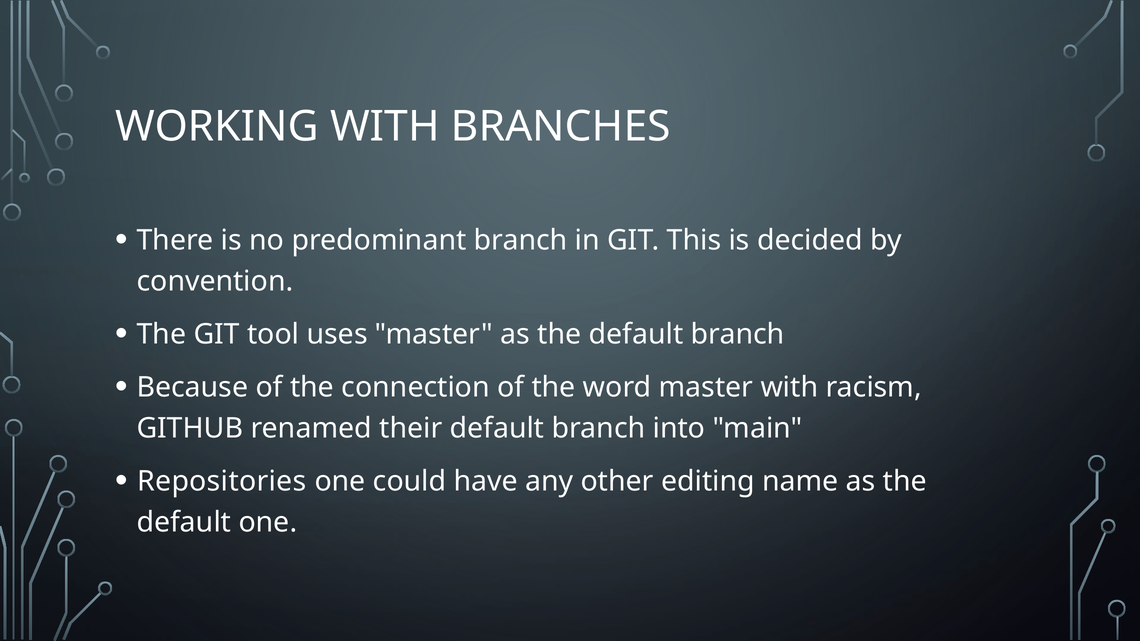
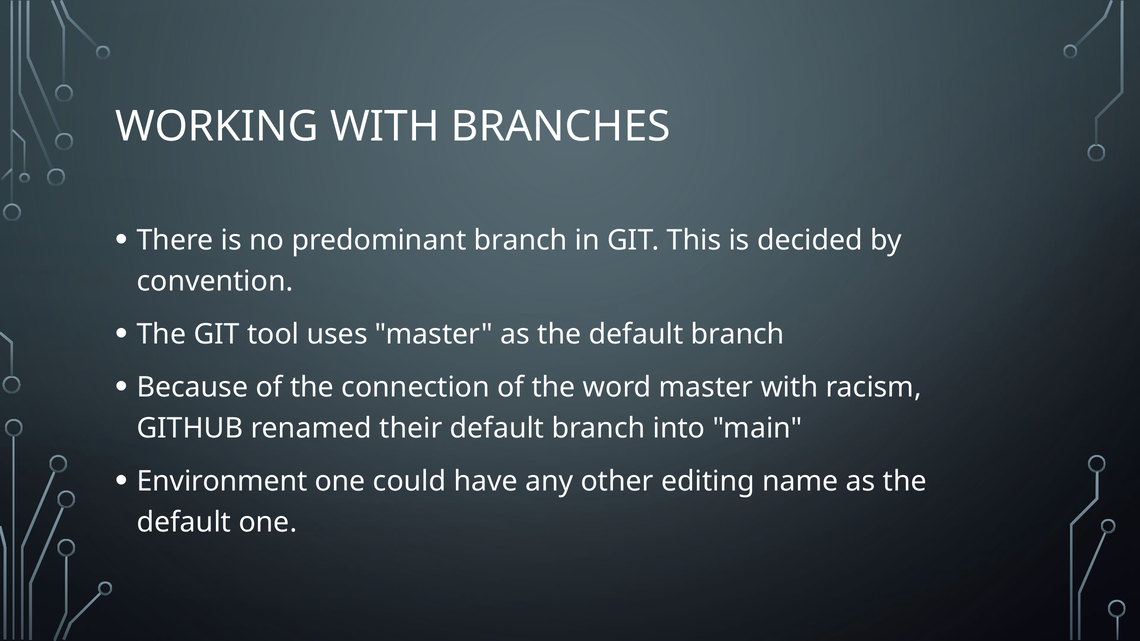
Repositories: Repositories -> Environment (222, 481)
